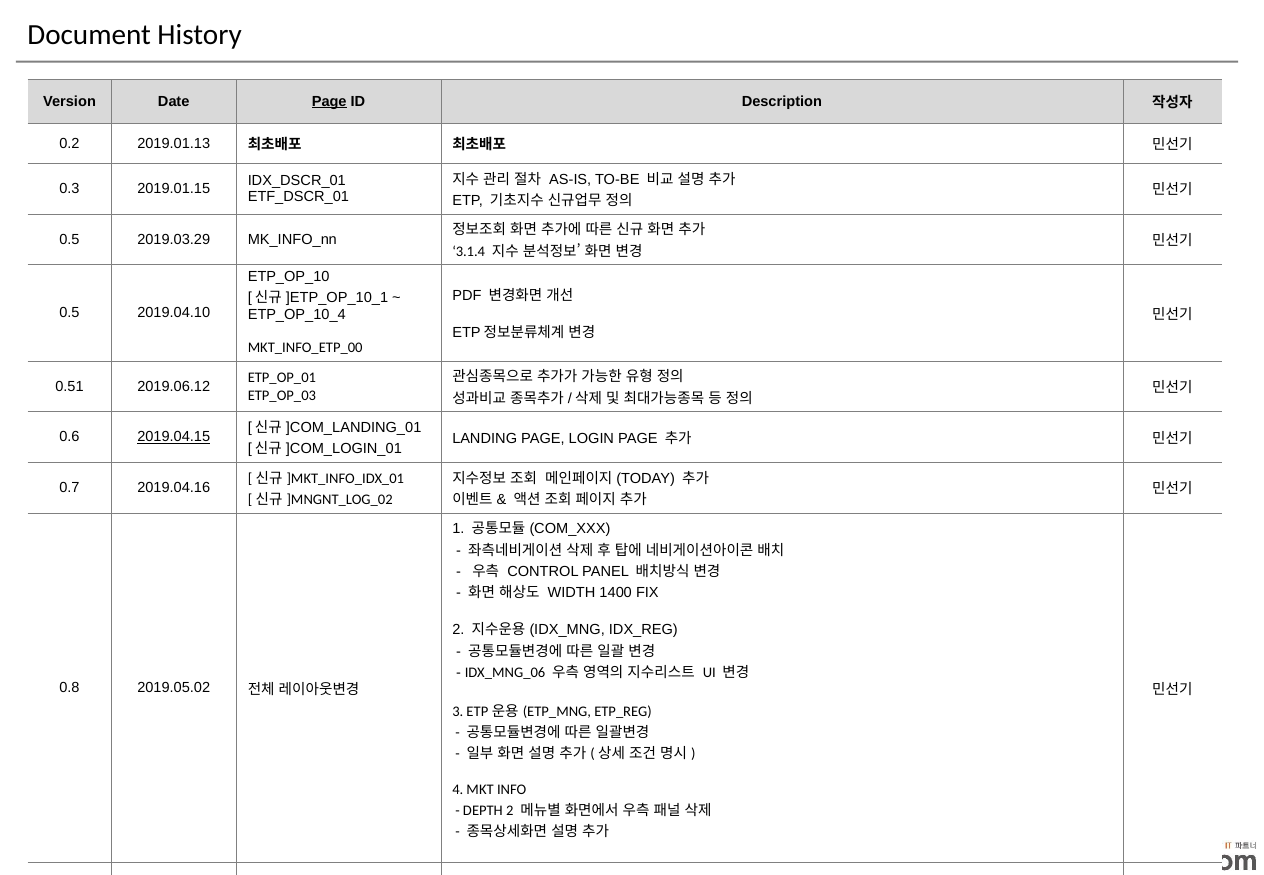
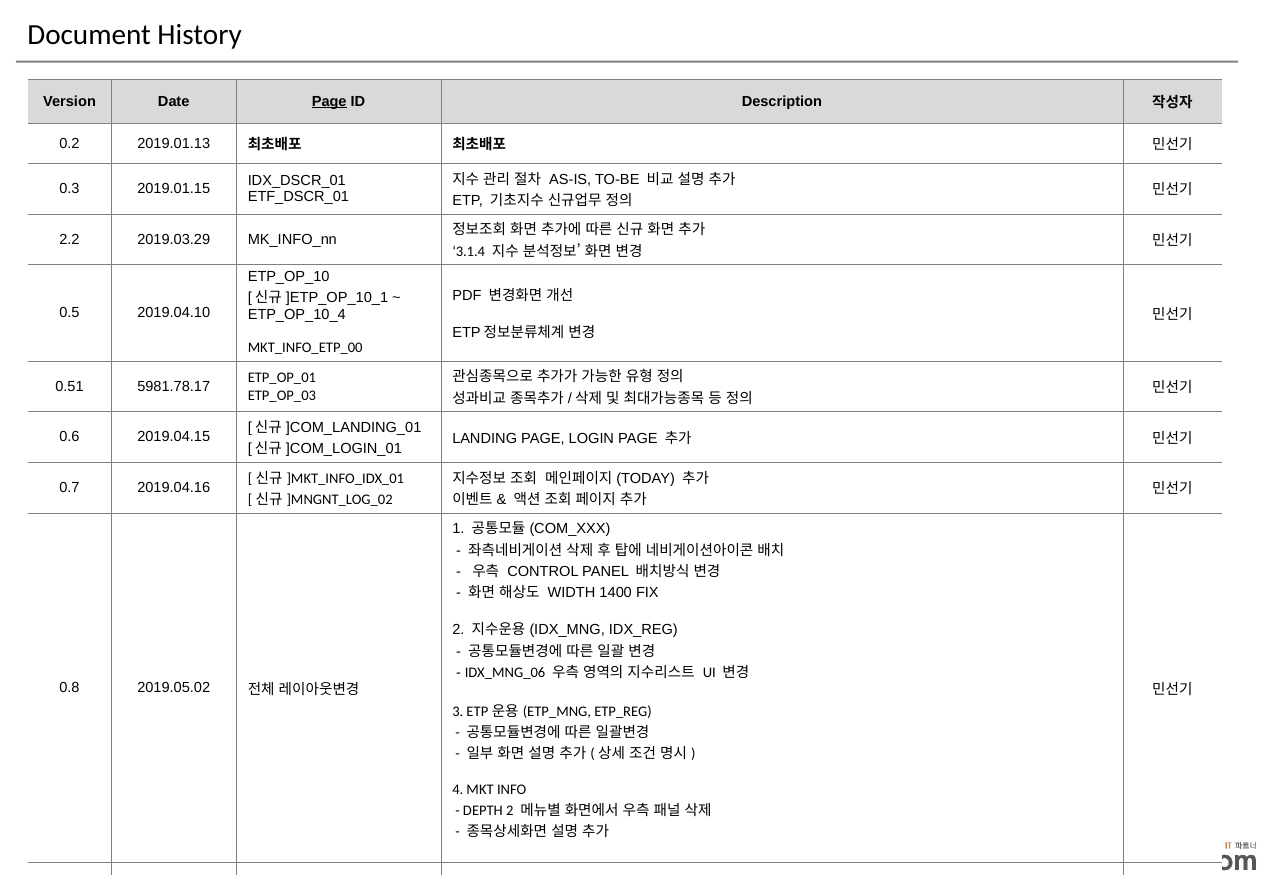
0.5: 0.5 -> 2.2 (69, 240)
2019.06.12: 2019.06.12 -> 5981.78.17 (174, 386)
2019.04.15 underline: present -> none (174, 437)
